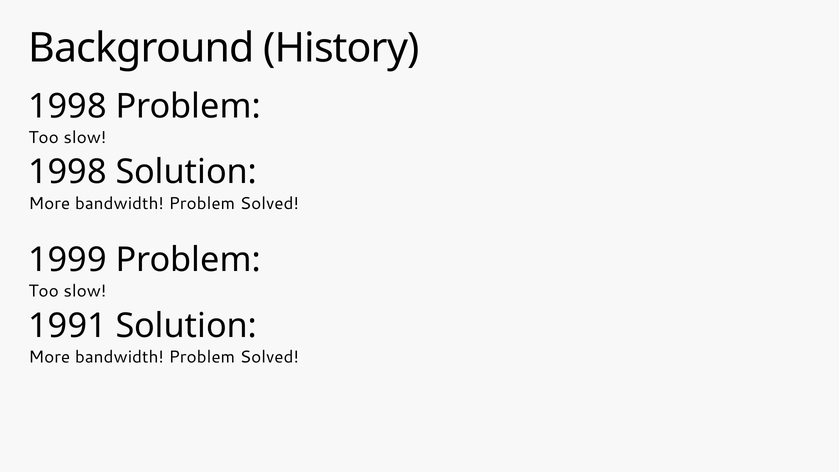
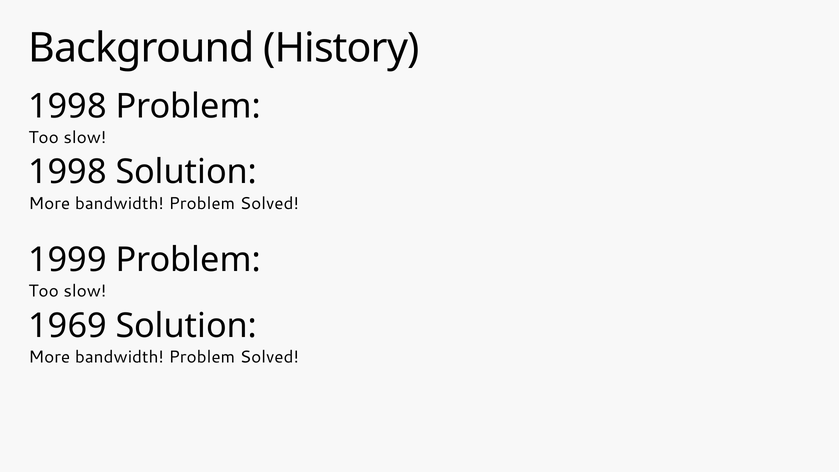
1991: 1991 -> 1969 (68, 326)
